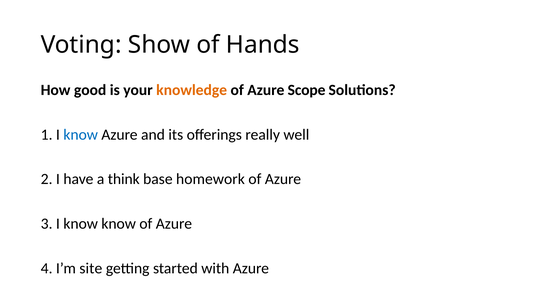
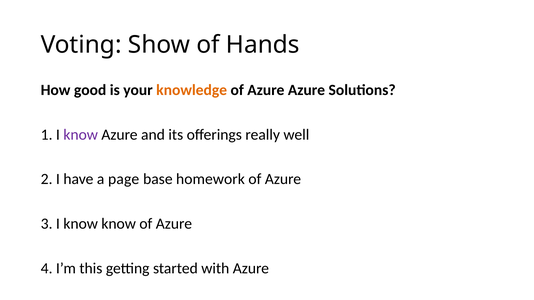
Azure Scope: Scope -> Azure (306, 90)
know colour: blue -> purple (81, 135)
think: think -> page (124, 179)
site: site -> this (91, 269)
